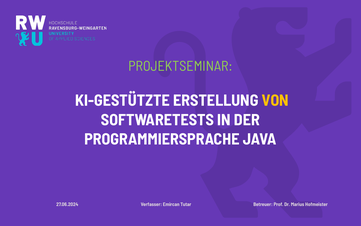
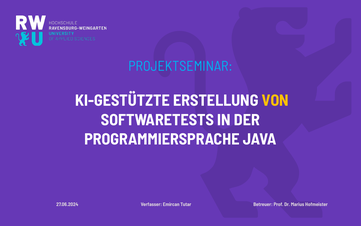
PROJEKTSEMINAR colour: light green -> light blue (180, 66)
